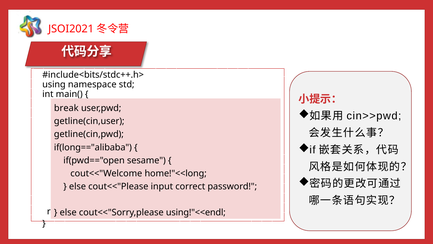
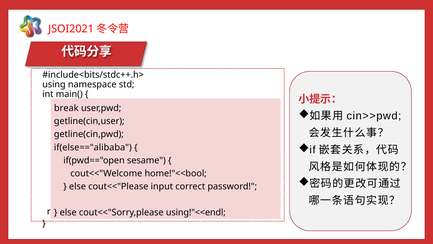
if(long=="alibaba: if(long=="alibaba -> if(else=="alibaba (93, 147)
home!"<<long: home!"<<long -> home!"<<bool (176, 173)
